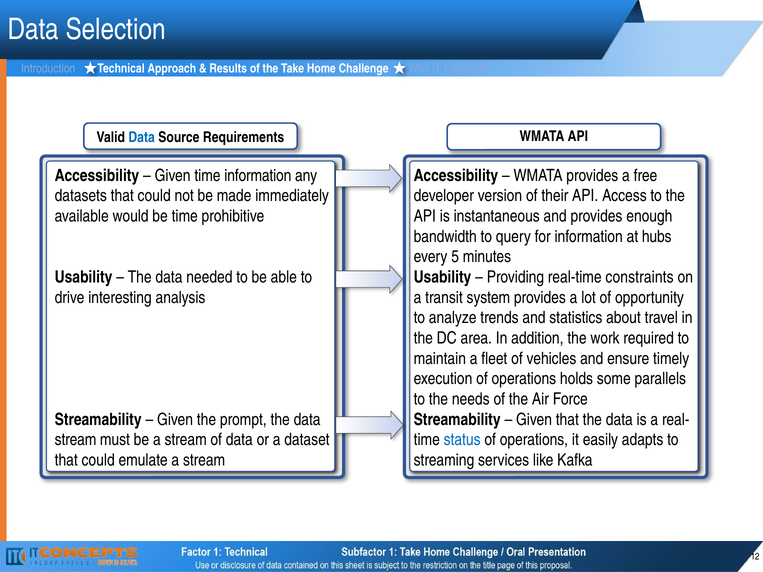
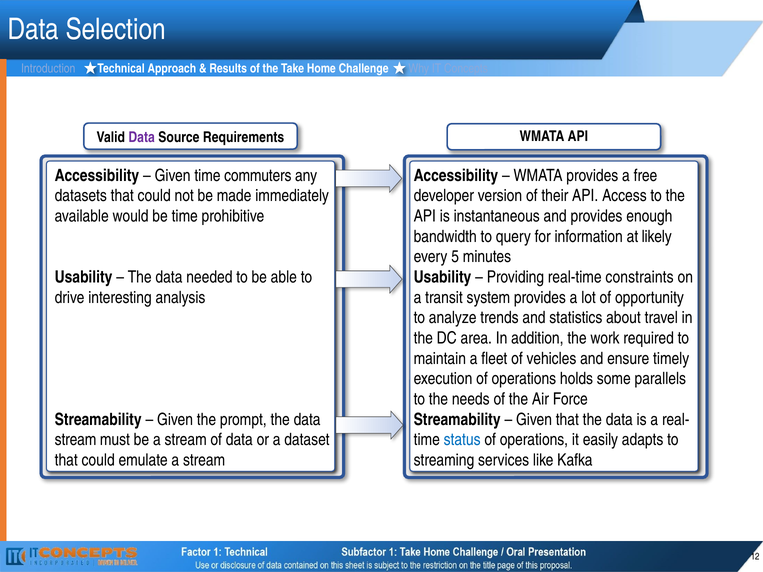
Data colour: blue -> purple (142, 137)
time information: information -> commuters (258, 176)
hubs: hubs -> likely (657, 237)
